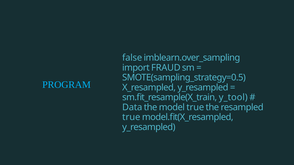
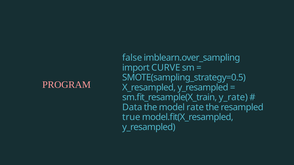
FRAUD: FRAUD -> CURVE (166, 68)
PROGRAM colour: light blue -> pink (67, 85)
y_tool: y_tool -> y_rate (233, 98)
model true: true -> rate (195, 107)
